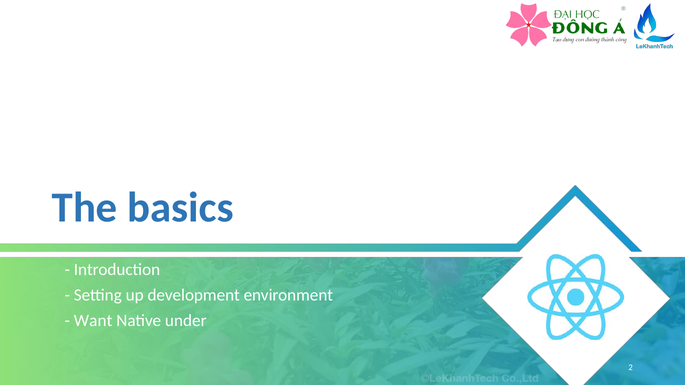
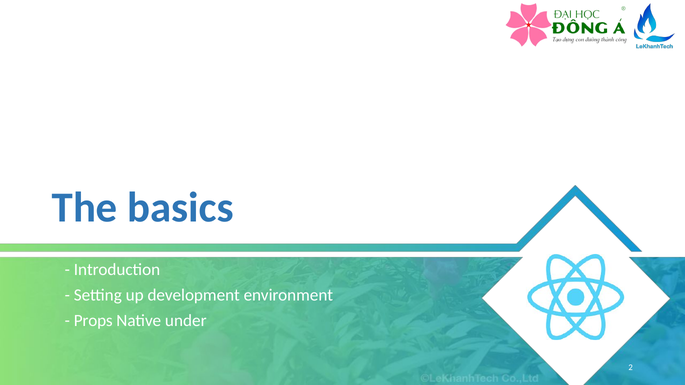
Want: Want -> Props (93, 321)
